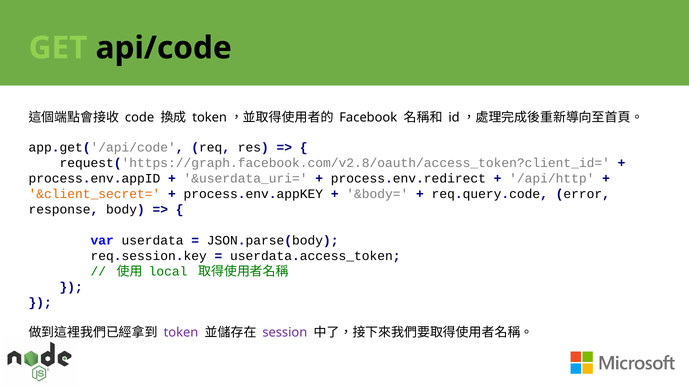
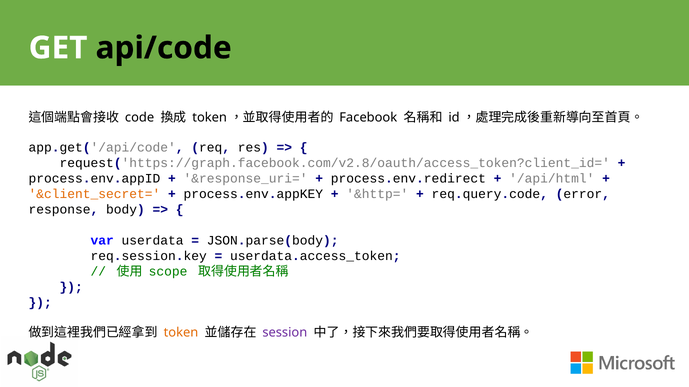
GET colour: light green -> white (58, 48)
&userdata_uri=: &userdata_uri= -> &response_uri= (246, 179)
/api/http: /api/http -> /api/html (552, 179)
&body=: &body= -> &http= (377, 194)
local: local -> scope (168, 272)
token colour: purple -> orange (181, 333)
